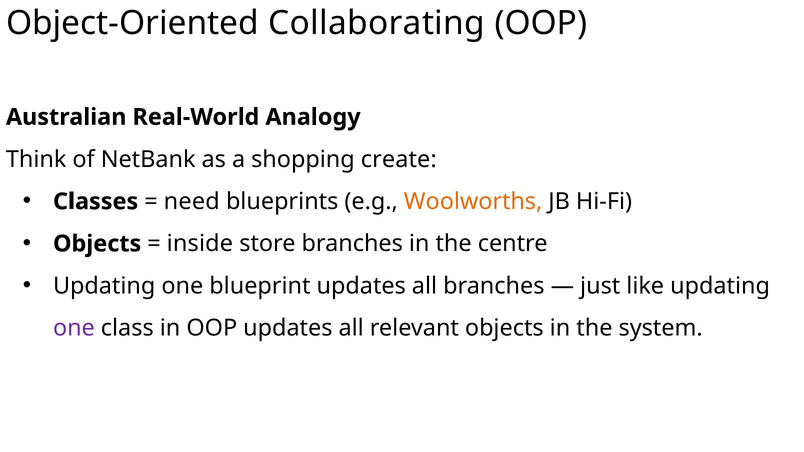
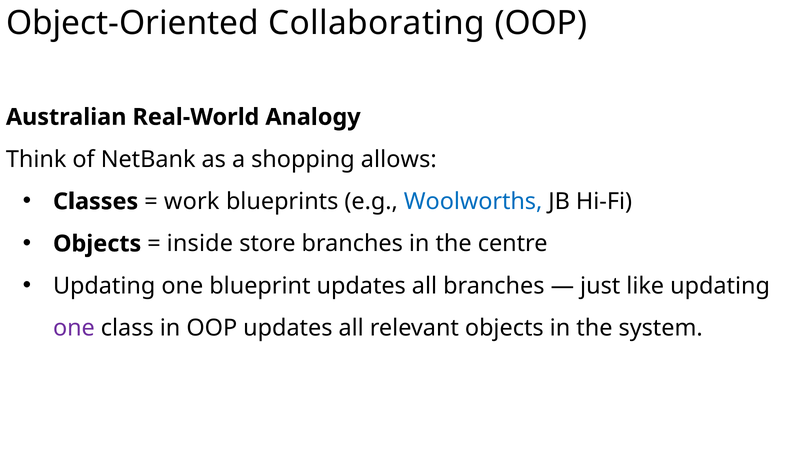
create: create -> allows (399, 159)
need: need -> work (192, 202)
Woolworths colour: orange -> blue (473, 202)
